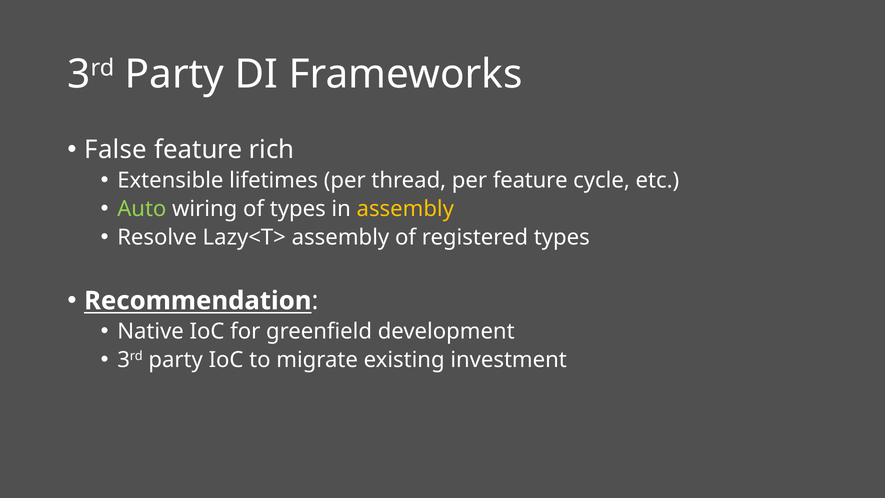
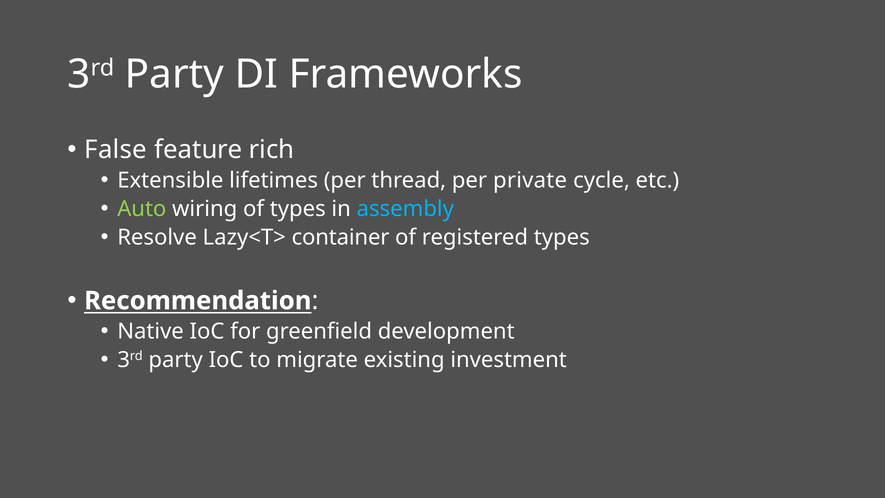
per feature: feature -> private (530, 180)
assembly colour: yellow -> light blue (405, 209)
Lazy<T> assembly: assembly -> container (341, 237)
